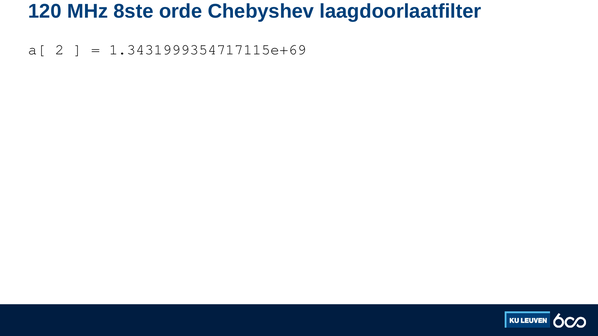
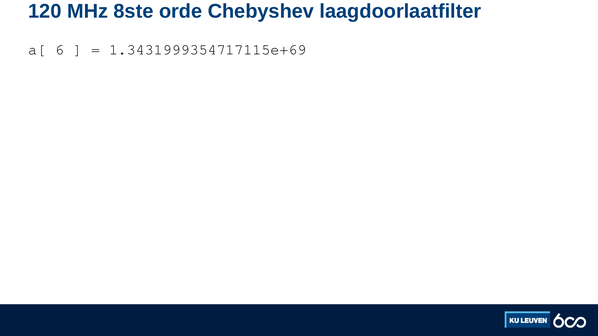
2: 2 -> 6 (60, 50)
